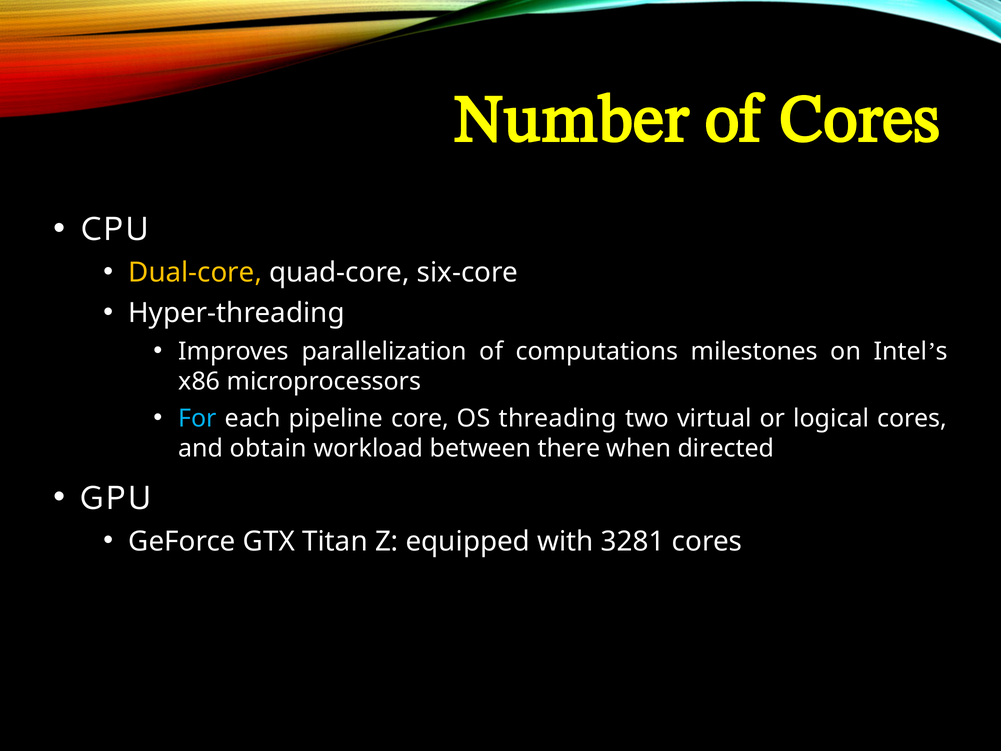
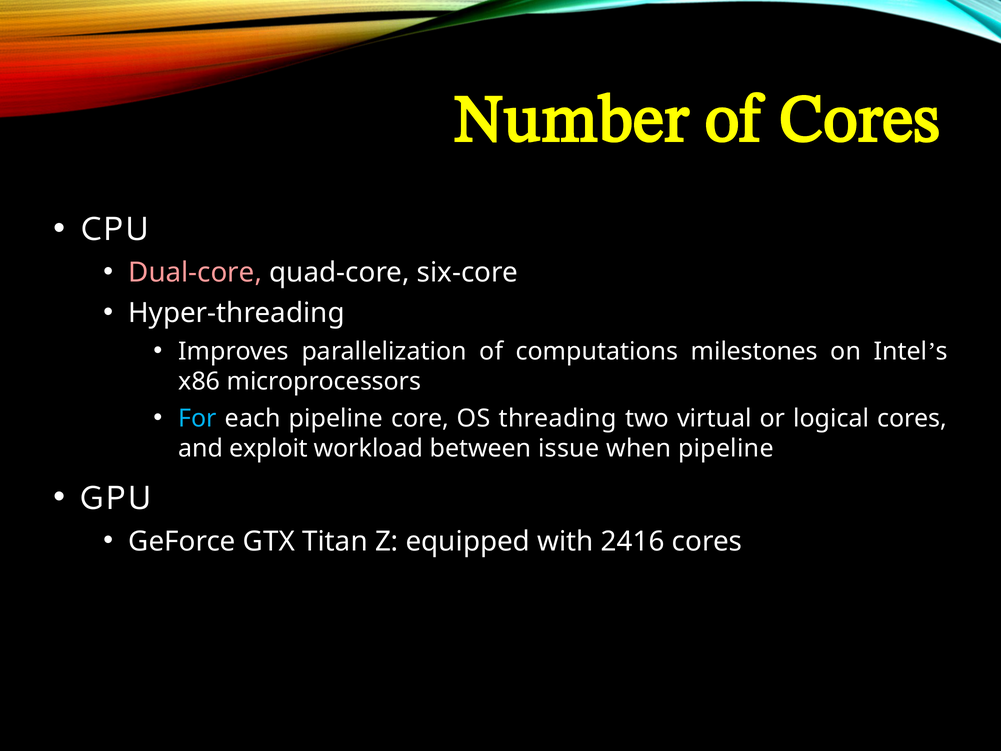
Dual-core colour: yellow -> pink (195, 273)
obtain: obtain -> exploit (269, 448)
there: there -> issue (569, 448)
when directed: directed -> pipeline (726, 448)
3281: 3281 -> 2416 (633, 541)
